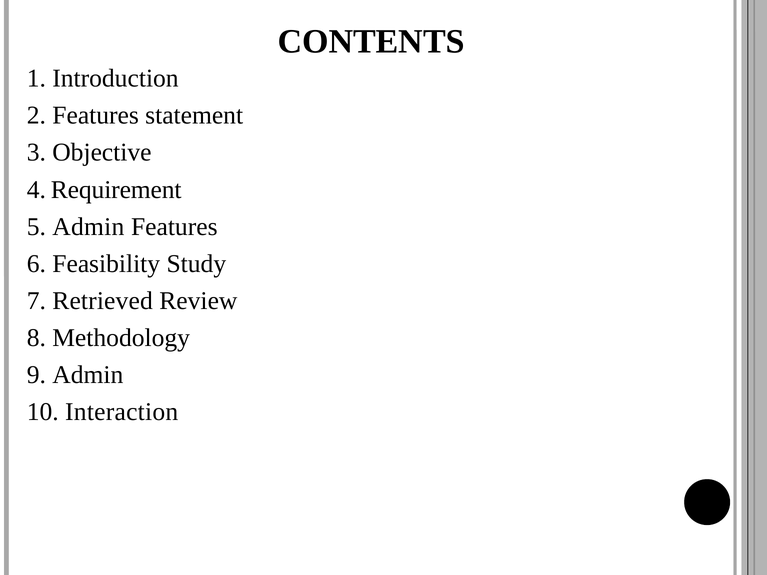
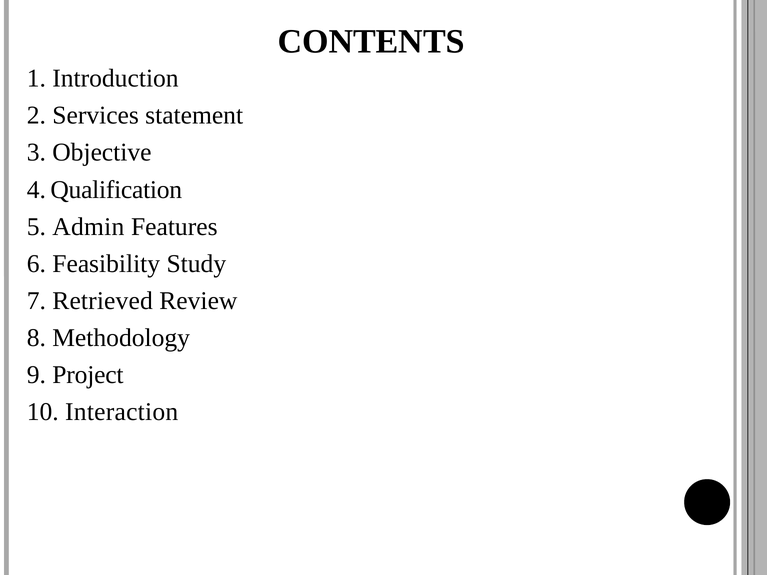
2 Features: Features -> Services (96, 116)
Requirement: Requirement -> Qualification (116, 190)
9 Admin: Admin -> Project (88, 375)
